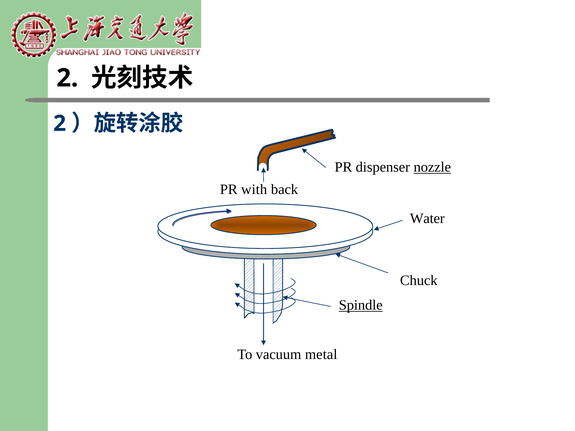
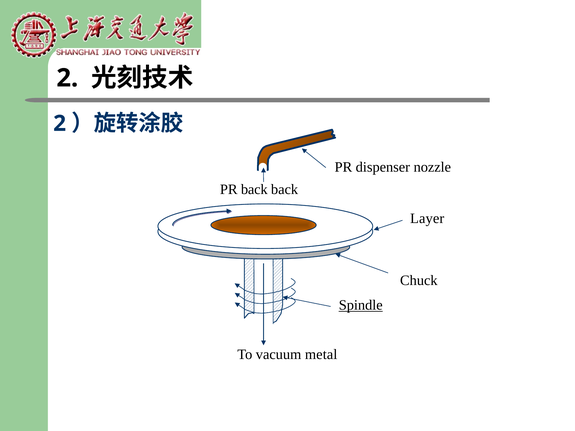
nozzle underline: present -> none (432, 167)
PR with: with -> back (254, 190)
Water: Water -> Layer (427, 218)
